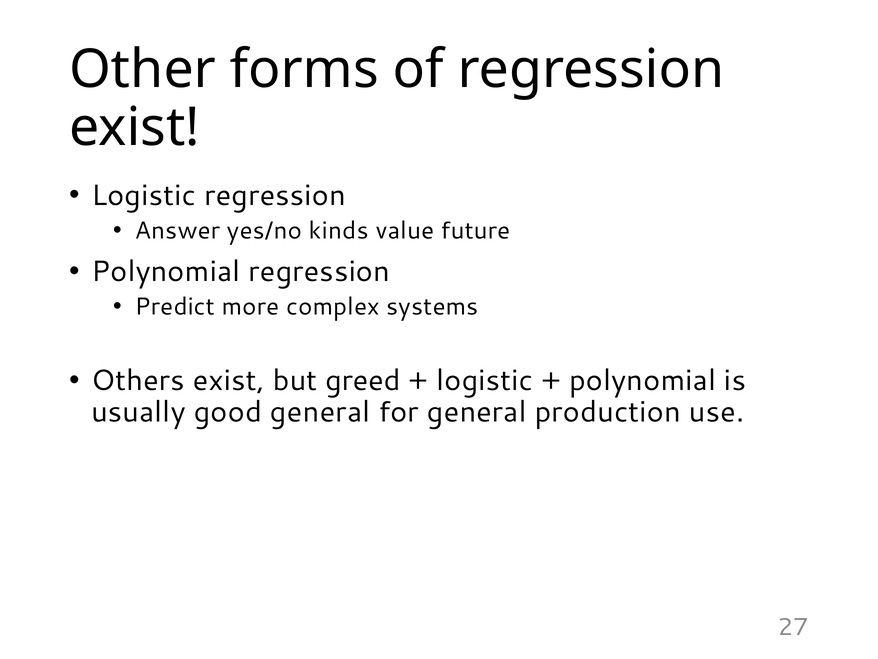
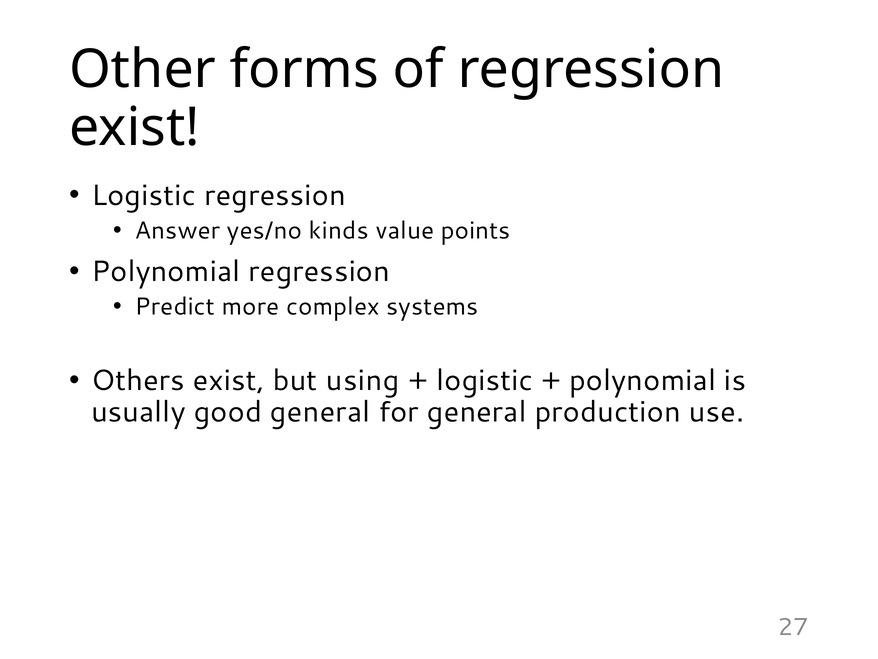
future: future -> points (476, 230)
greed: greed -> using (363, 380)
